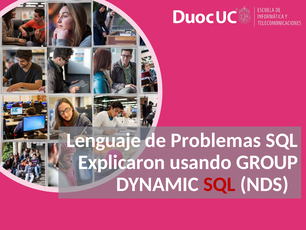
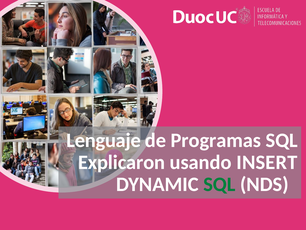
Problemas: Problemas -> Programas (216, 140)
GROUP: GROUP -> INSERT (267, 162)
SQL colour: red -> green (219, 184)
